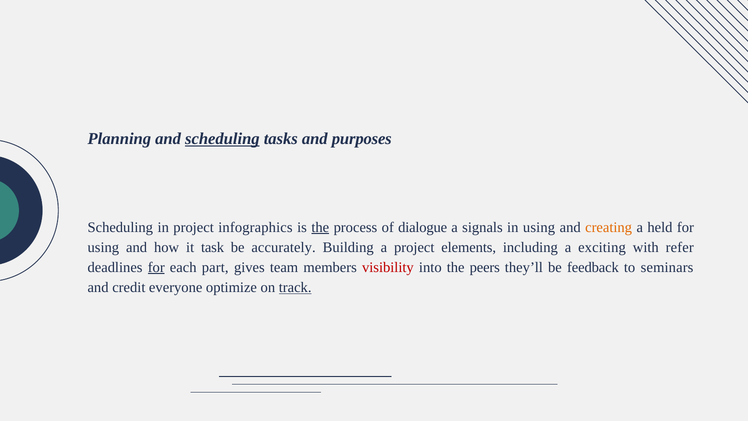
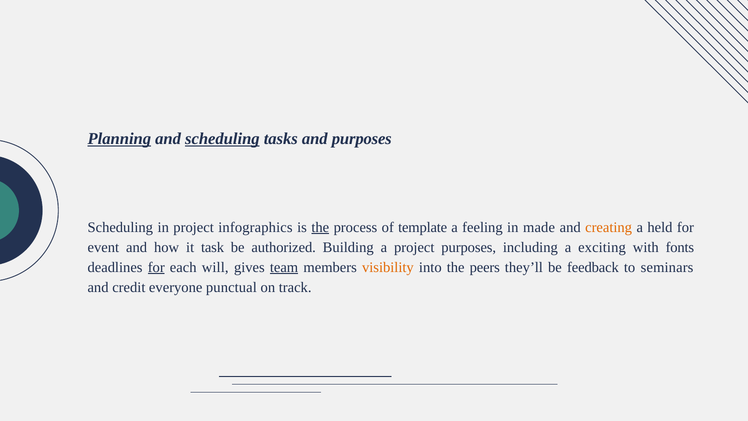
Planning underline: none -> present (119, 139)
dialogue: dialogue -> template (423, 227)
signals: signals -> feeling (482, 227)
in using: using -> made (539, 227)
using: using -> event (103, 247)
accurately: accurately -> authorized (284, 247)
project elements: elements -> purposes (469, 247)
refer: refer -> fonts (680, 247)
part: part -> will (215, 267)
team underline: none -> present (284, 267)
visibility colour: red -> orange (388, 267)
optimize: optimize -> punctual (231, 287)
track underline: present -> none (295, 287)
